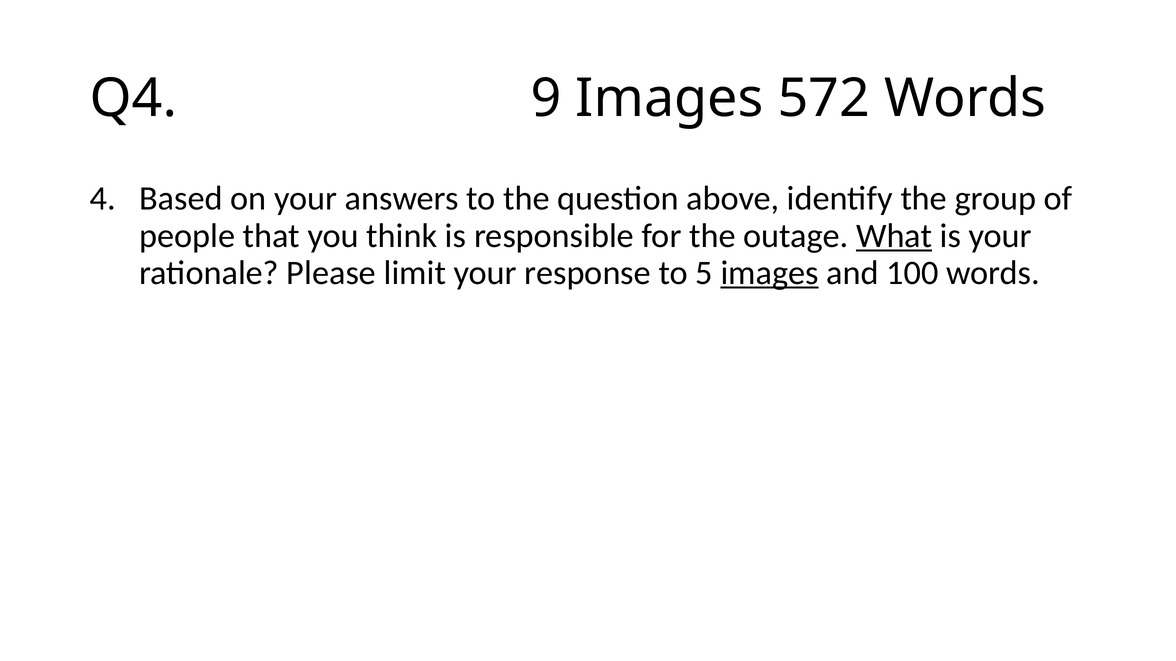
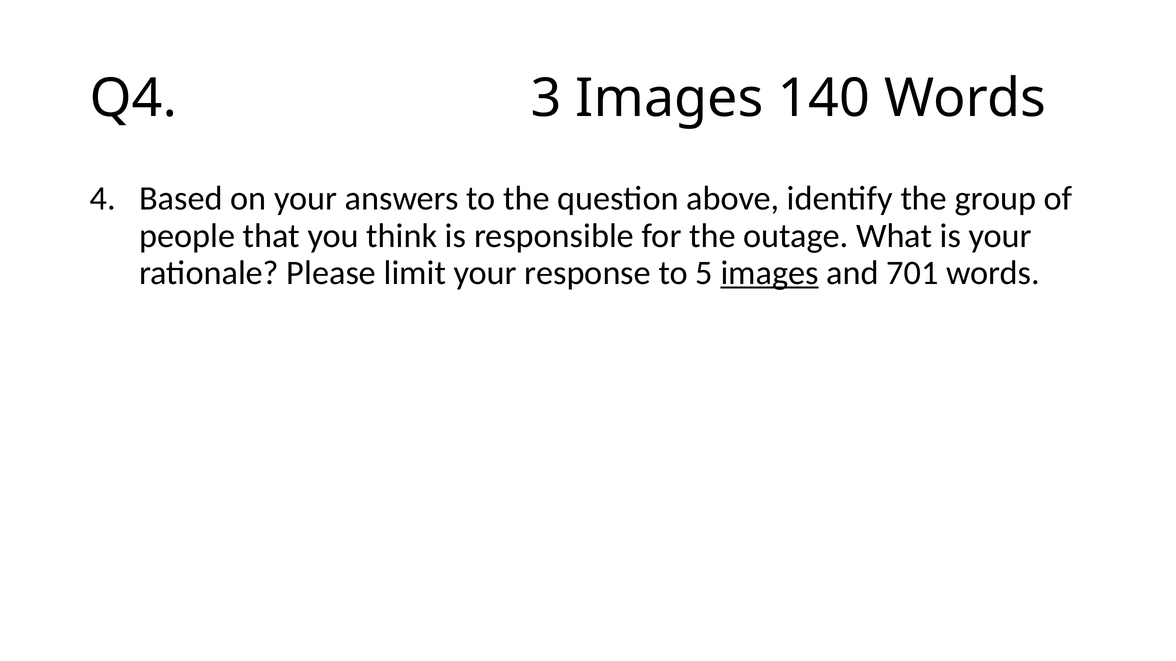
9: 9 -> 3 (546, 99)
572: 572 -> 140 (824, 99)
What underline: present -> none (894, 236)
100: 100 -> 701 (912, 273)
